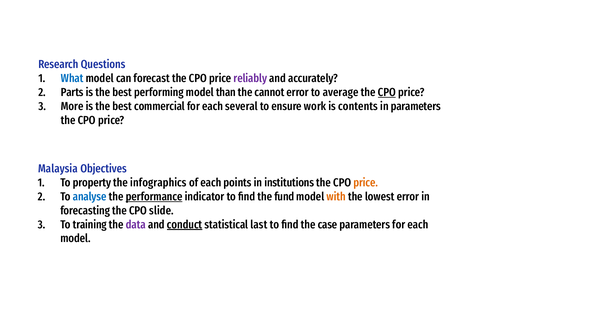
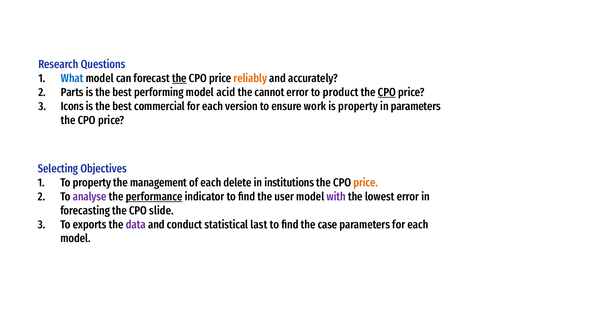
the underline: none -> present (179, 78)
reliably colour: purple -> orange (250, 78)
than: than -> acid (226, 92)
average: average -> product (341, 92)
More: More -> Icons (72, 106)
several: several -> version (242, 106)
is contents: contents -> property (358, 106)
Malaysia: Malaysia -> Selecting (58, 169)
infographics: infographics -> management (159, 183)
points: points -> delete (238, 183)
analyse colour: blue -> purple (90, 197)
fund: fund -> user (284, 197)
with colour: orange -> purple (336, 197)
training: training -> exports (90, 224)
conduct underline: present -> none (185, 224)
